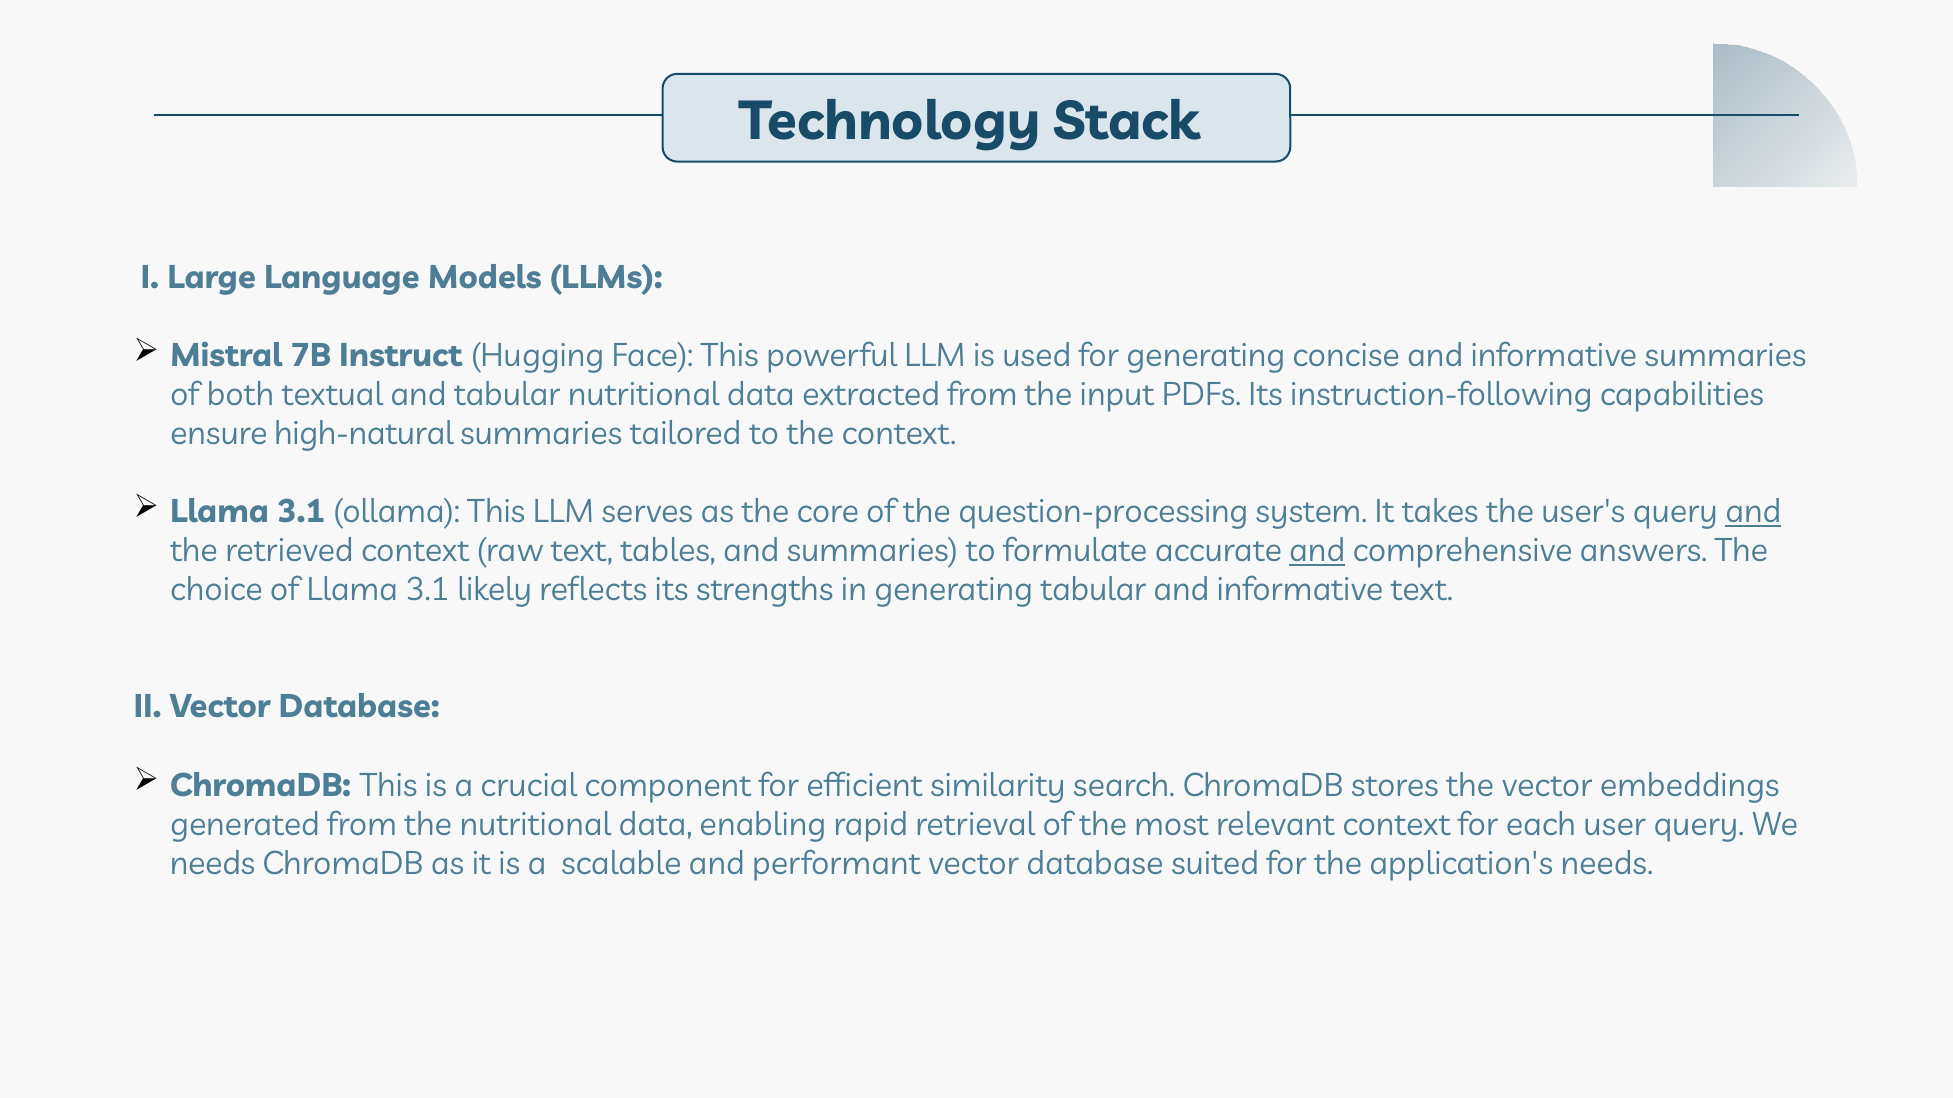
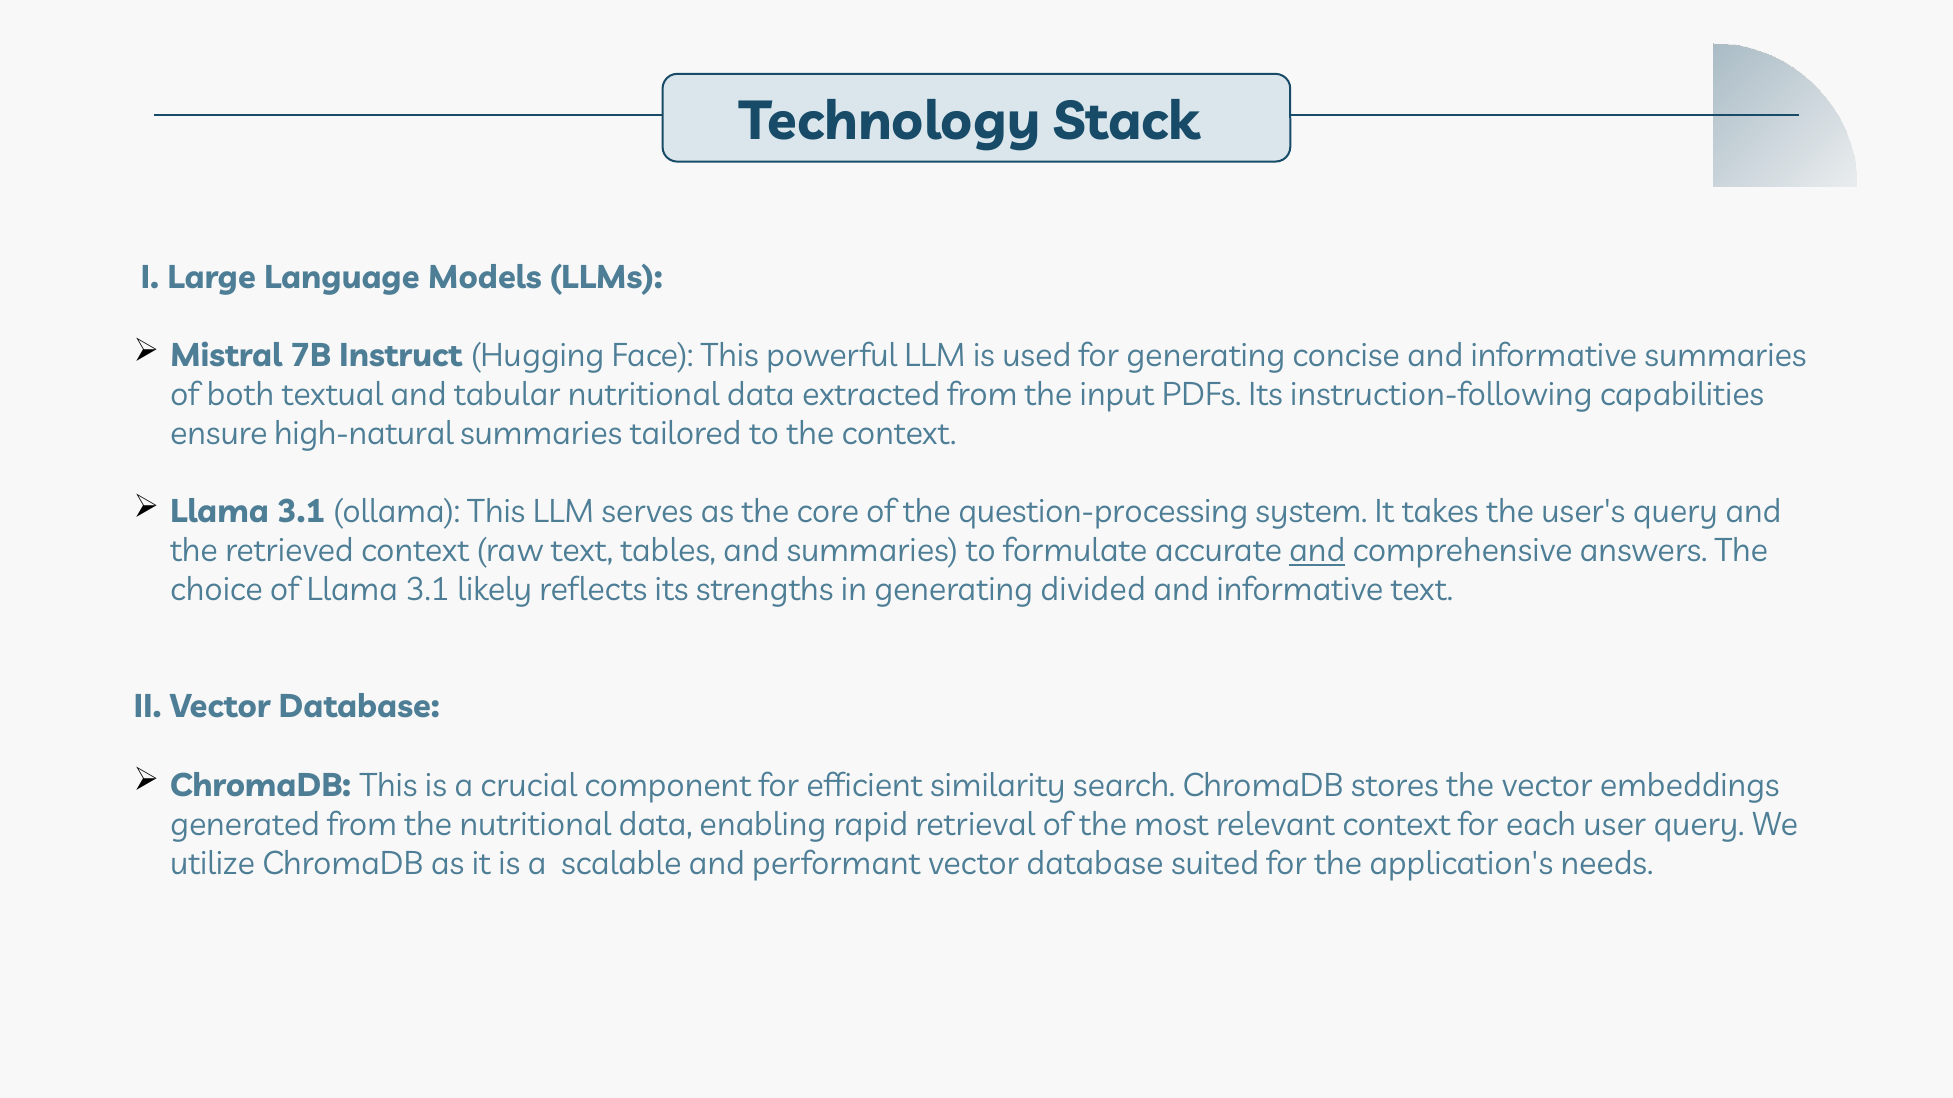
and underline: present -> none (1753, 512)
generating tabular: tabular -> divided (1093, 590)
needs: needs -> utilize (213, 864)
